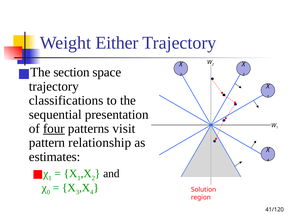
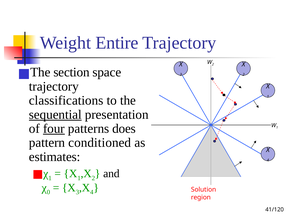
Either: Either -> Entire (117, 43)
sequential underline: none -> present (55, 114)
visit: visit -> does (124, 128)
relationship: relationship -> conditioned (100, 143)
